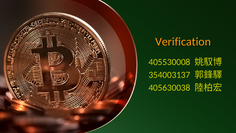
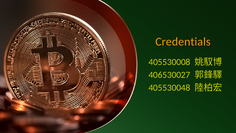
Verification: Verification -> Credentials (183, 42)
354003137: 354003137 -> 406530027 (169, 75)
405630038: 405630038 -> 405530048 (169, 88)
